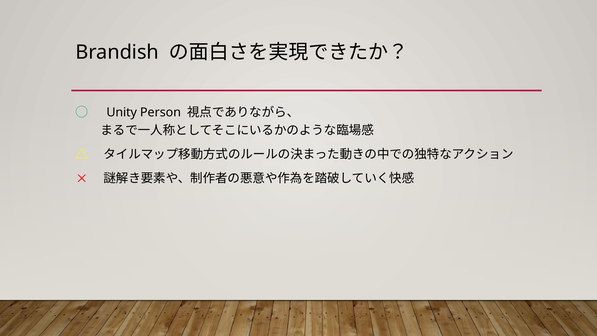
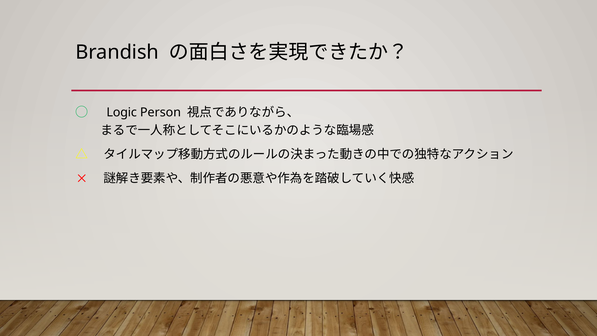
Unity: Unity -> Logic (122, 112)
